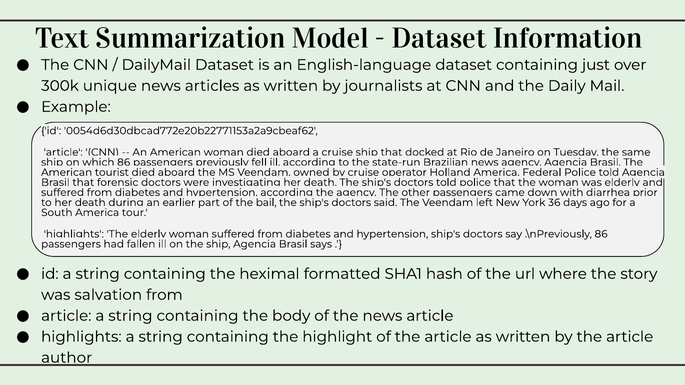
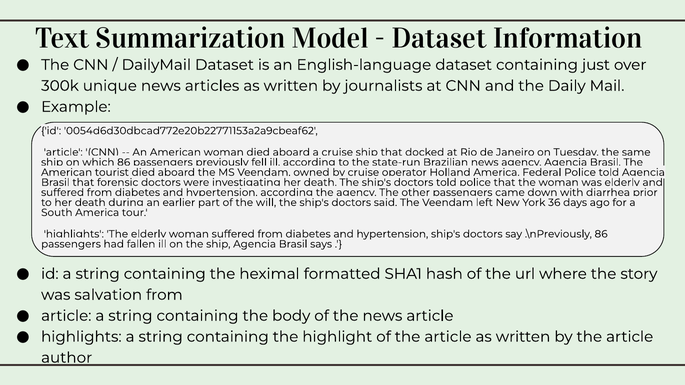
bail: bail -> will (266, 203)
